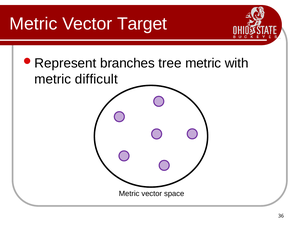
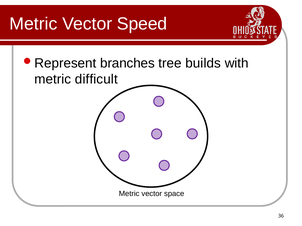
Target: Target -> Speed (142, 24)
tree metric: metric -> builds (203, 63)
